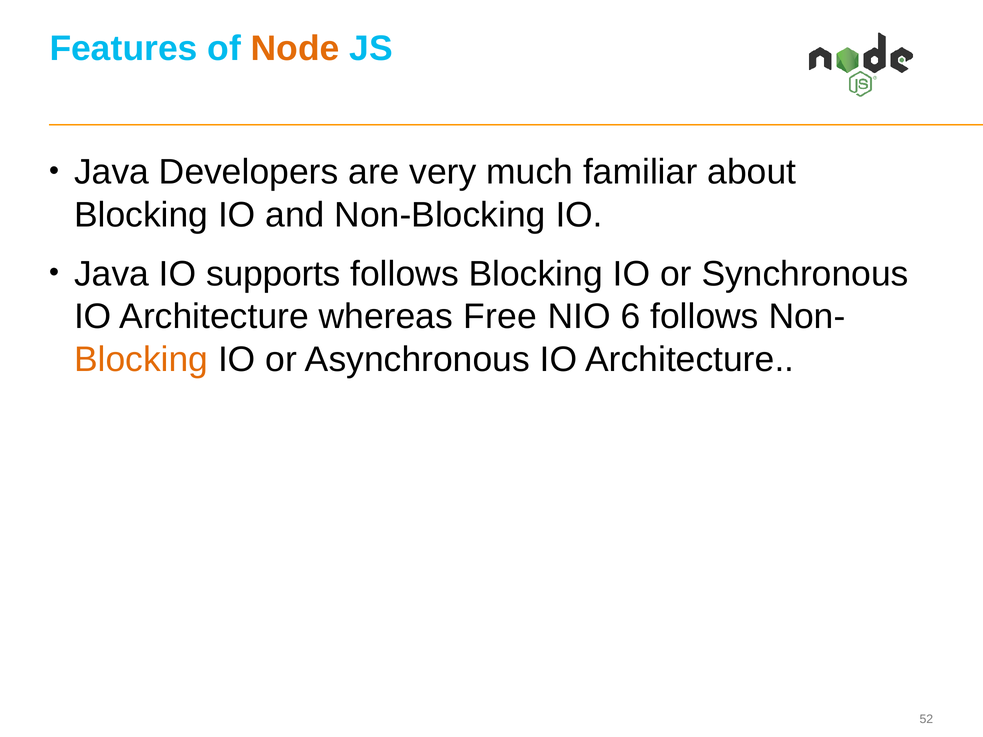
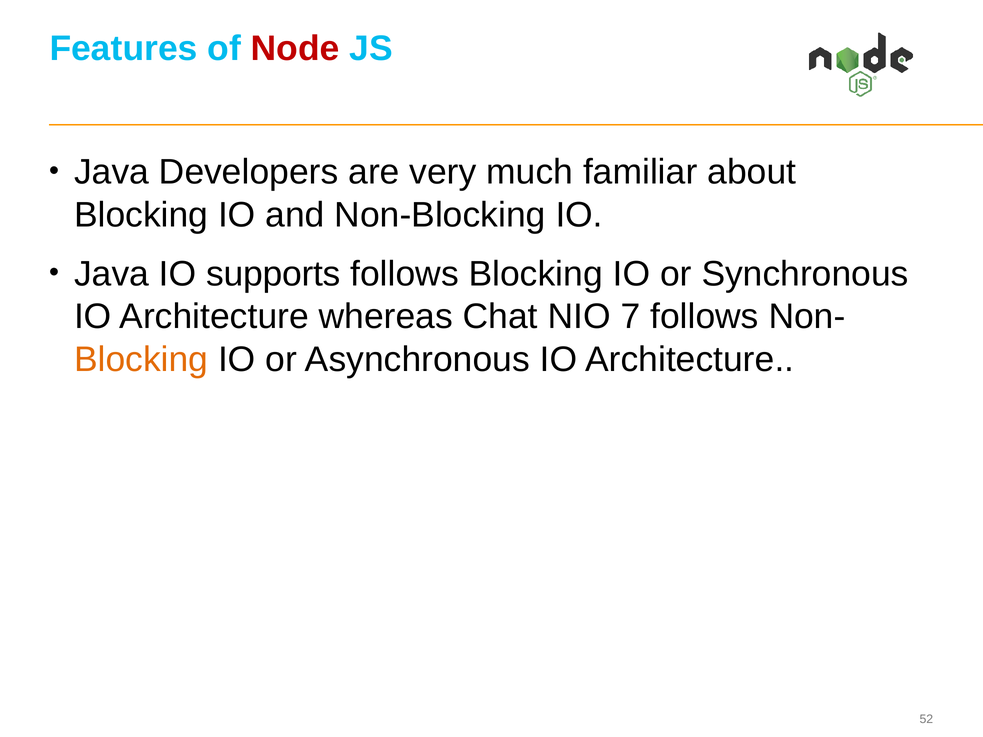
Node colour: orange -> red (295, 48)
Free: Free -> Chat (500, 317)
6: 6 -> 7 (630, 317)
